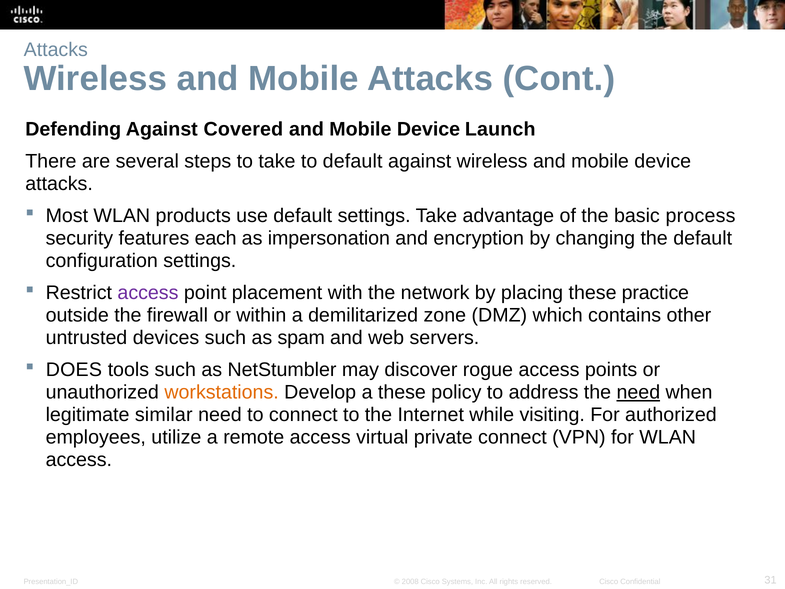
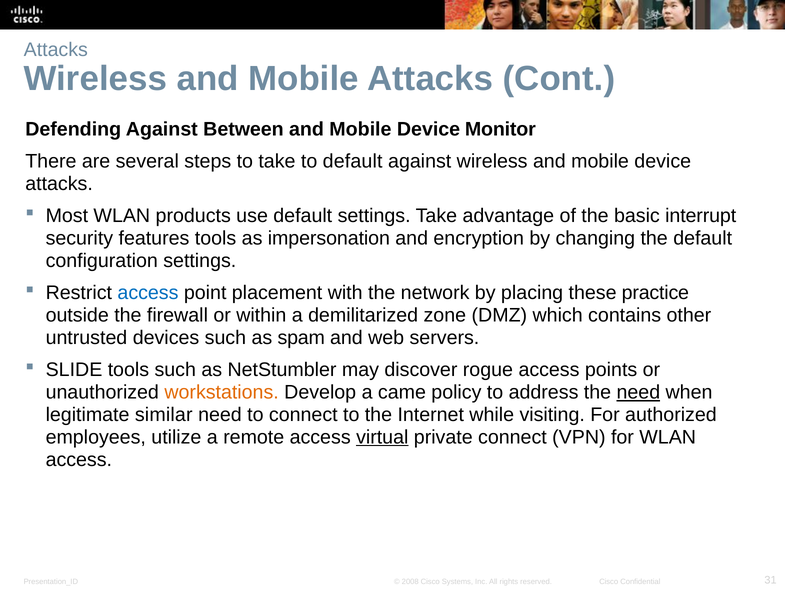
Covered: Covered -> Between (243, 129)
Launch: Launch -> Monitor (500, 129)
process: process -> interrupt (701, 216)
features each: each -> tools (216, 238)
access colour: purple -> blue (148, 293)
DOES: DOES -> SLIDE (74, 370)
a these: these -> came (402, 392)
virtual underline: none -> present (382, 437)
